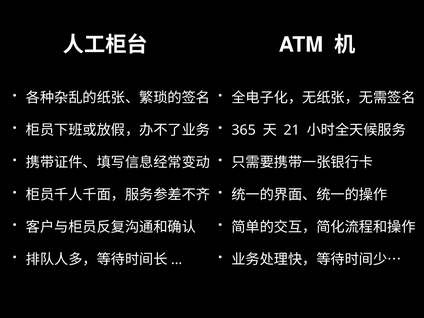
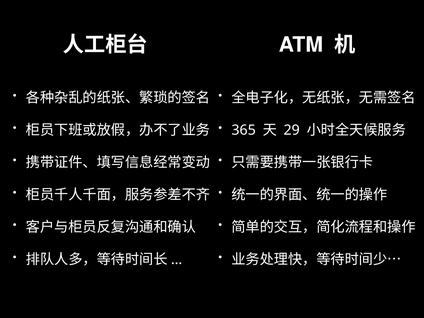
21: 21 -> 29 (292, 130)
